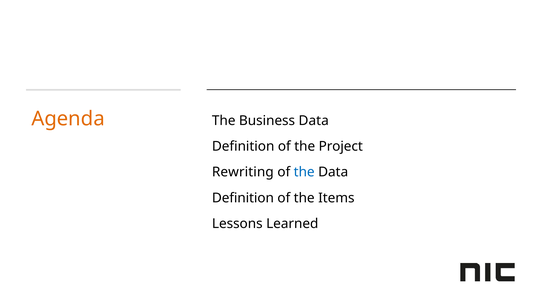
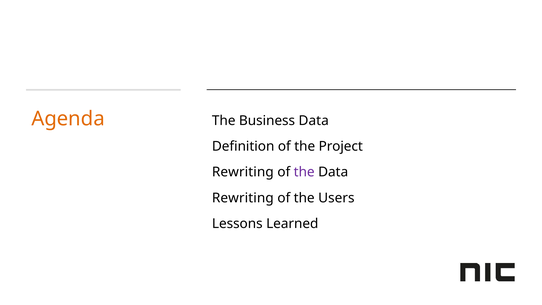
the colour: blue -> purple (304, 172)
Definition: Definition -> Rewriting (243, 198)
Items: Items -> Users (336, 198)
